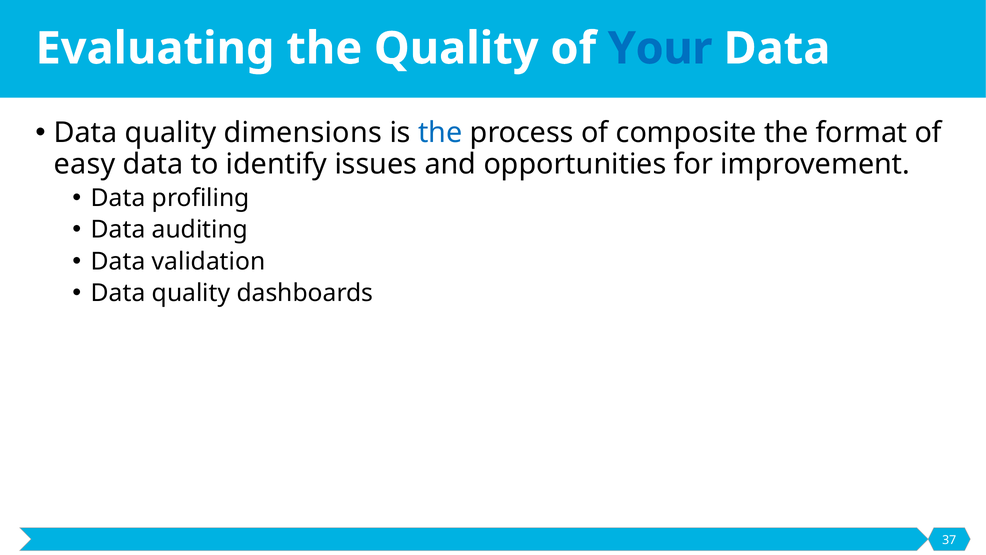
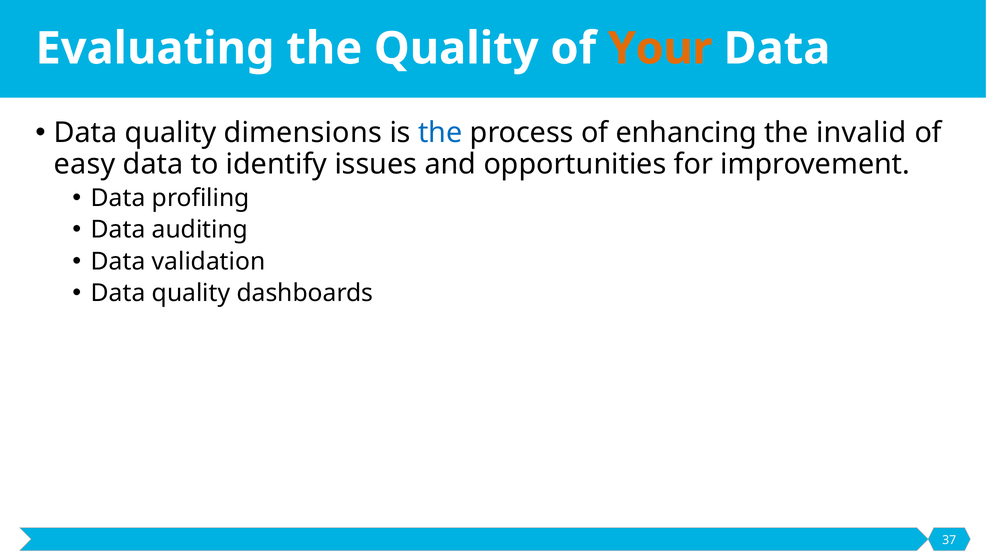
Your colour: blue -> orange (660, 49)
composite: composite -> enhancing (686, 133)
format: format -> invalid (861, 133)
